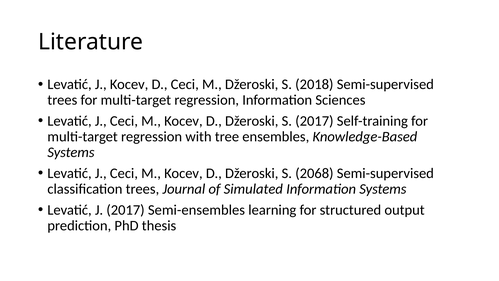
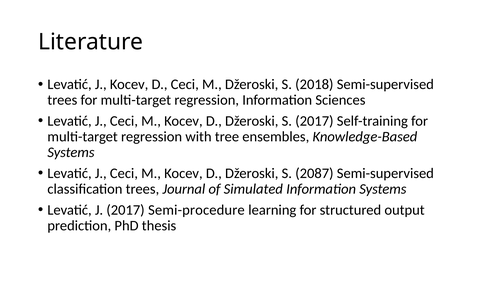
2068: 2068 -> 2087 (314, 173)
Semi-ensembles: Semi-ensembles -> Semi-procedure (196, 210)
